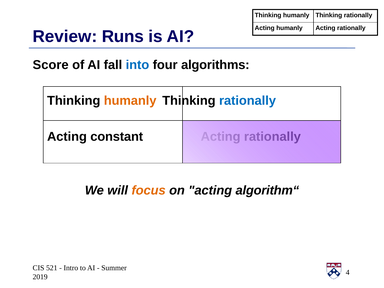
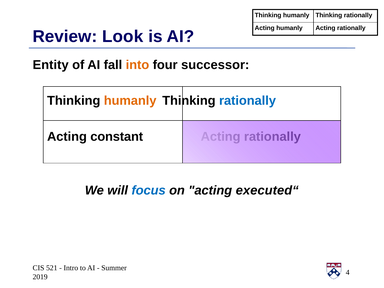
Runs: Runs -> Look (123, 36)
Score: Score -> Entity (51, 65)
into colour: blue -> orange (137, 65)
algorithms: algorithms -> successor (215, 65)
focus colour: orange -> blue (149, 190)
algorithm“: algorithm“ -> executed“ (267, 190)
